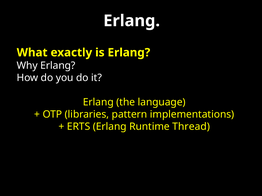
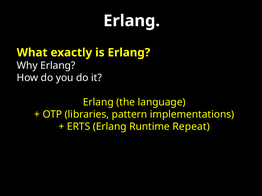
Thread: Thread -> Repeat (191, 127)
